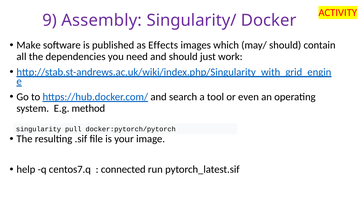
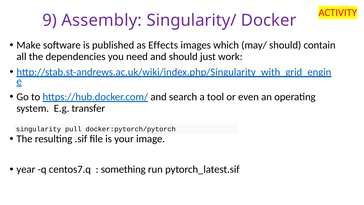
method: method -> transfer (88, 108)
help: help -> year (26, 169)
connected: connected -> something (123, 169)
